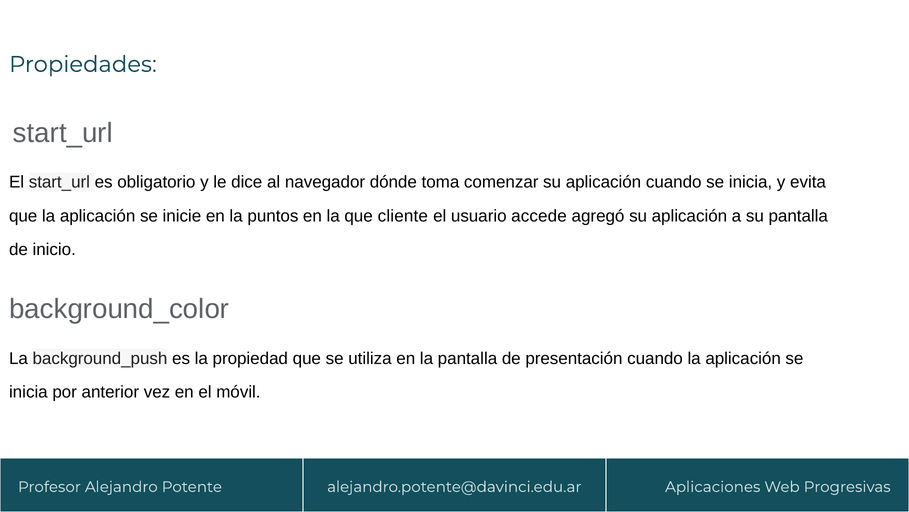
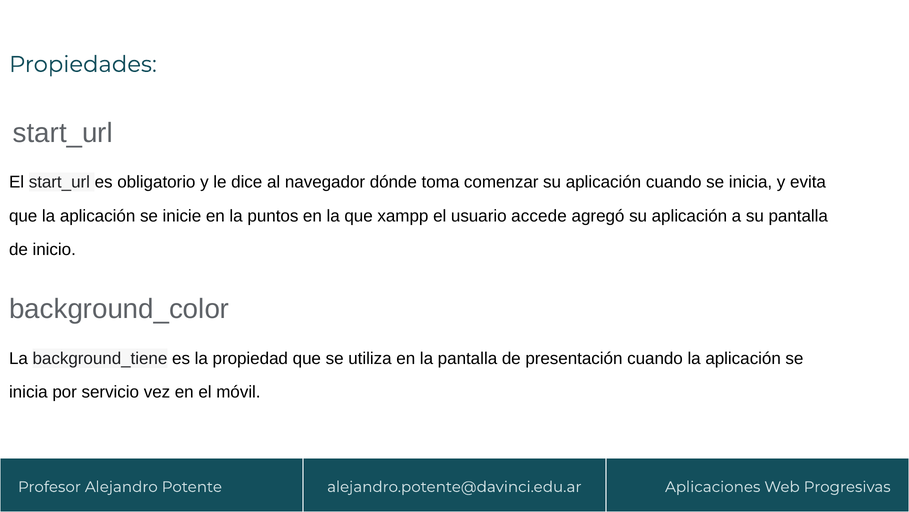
cliente: cliente -> xampp (403, 216)
background_push: background_push -> background_tiene (100, 358)
anterior: anterior -> servicio (110, 392)
